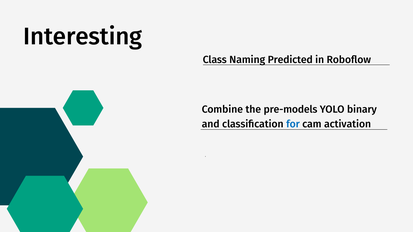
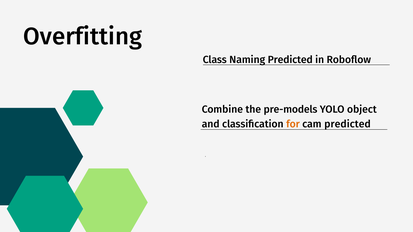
Interesting: Interesting -> Overfitting (83, 37)
binary: binary -> object (362, 109)
for colour: blue -> orange (293, 124)
cam activation: activation -> predicted (348, 124)
